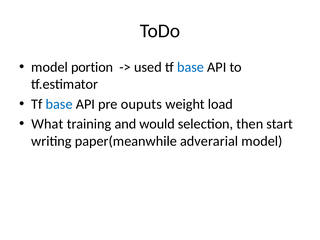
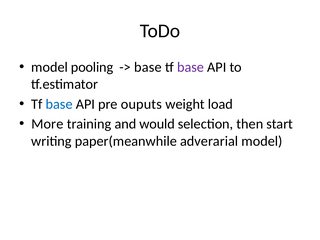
portion: portion -> pooling (92, 67)
used: used -> base (148, 67)
base colour: blue -> purple (191, 67)
What: What -> More (47, 124)
